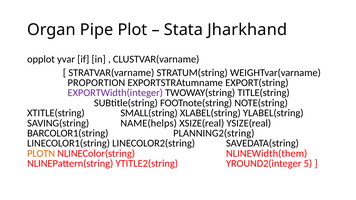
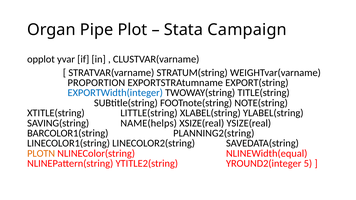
Jharkhand: Jharkhand -> Campaign (247, 30)
EXPORTWidth(integer colour: purple -> blue (115, 93)
SMALL(string: SMALL(string -> LITTLE(string (149, 113)
NLINEWidth(them: NLINEWidth(them -> NLINEWidth(equal (267, 154)
